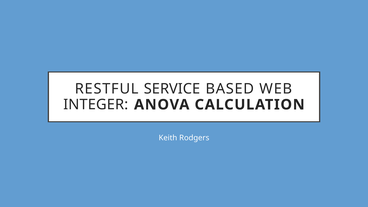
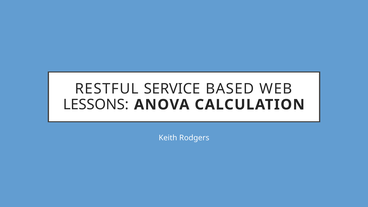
INTEGER: INTEGER -> LESSONS (96, 105)
